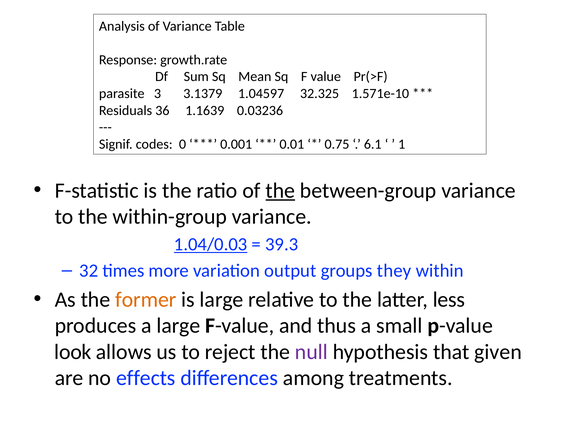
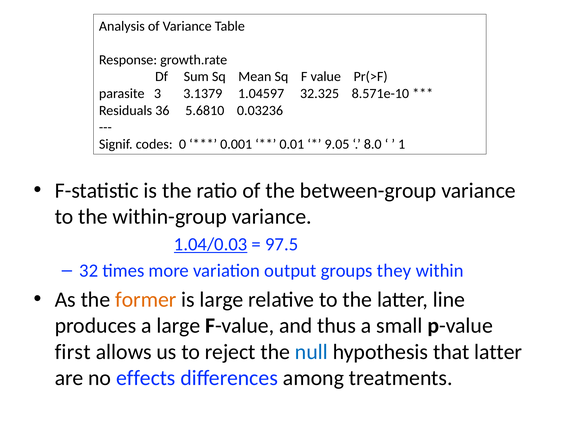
1.571e-10: 1.571e-10 -> 8.571e-10 (380, 93)
1.1639: 1.1639 -> 5.6810 (205, 110)
0.75: 0.75 -> 9.05 (337, 144)
6.1: 6.1 -> 8.0 (373, 144)
the underline: present -> none (280, 190)
39.3: 39.3 -> 97.5 (282, 244)
less: less -> line (449, 299)
look: look -> first (73, 352)
null colour: purple -> blue (311, 352)
that given: given -> latter (498, 352)
